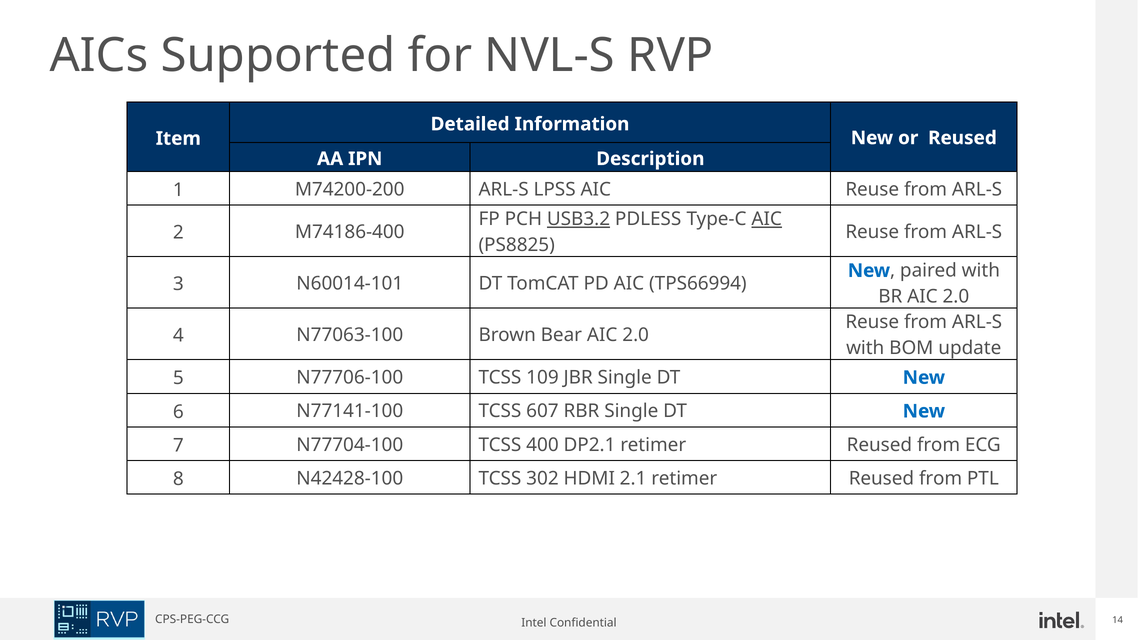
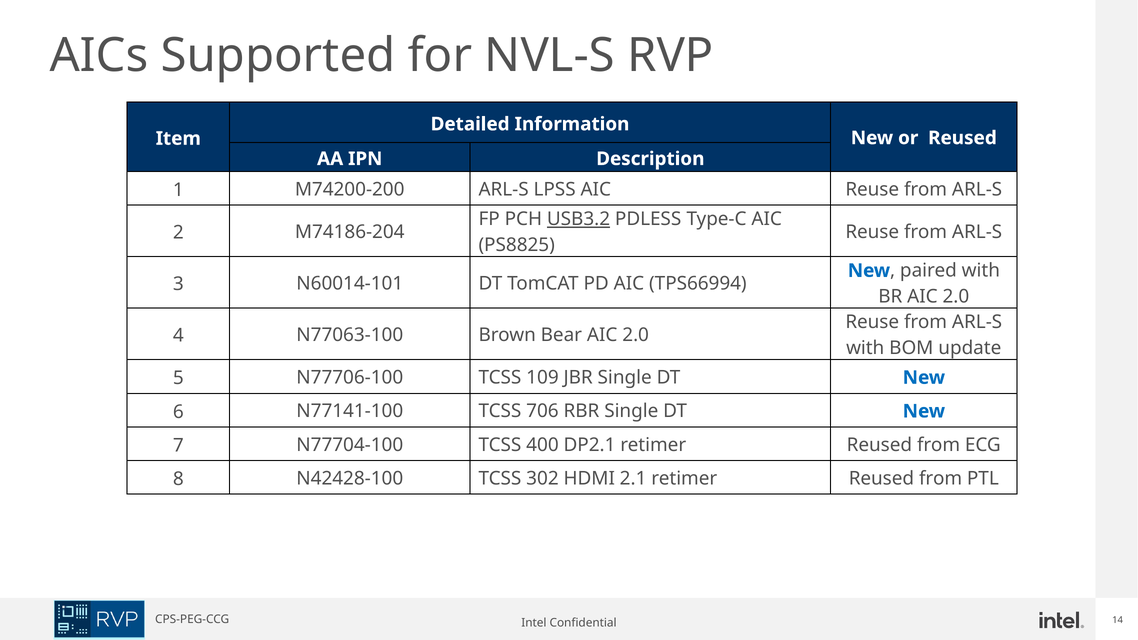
AIC underline: present -> none (767, 219)
M74186-400: M74186-400 -> M74186-204 (350, 232)
607: 607 -> 706 (542, 411)
